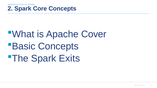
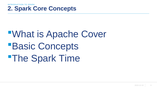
Exits: Exits -> Time (69, 59)
